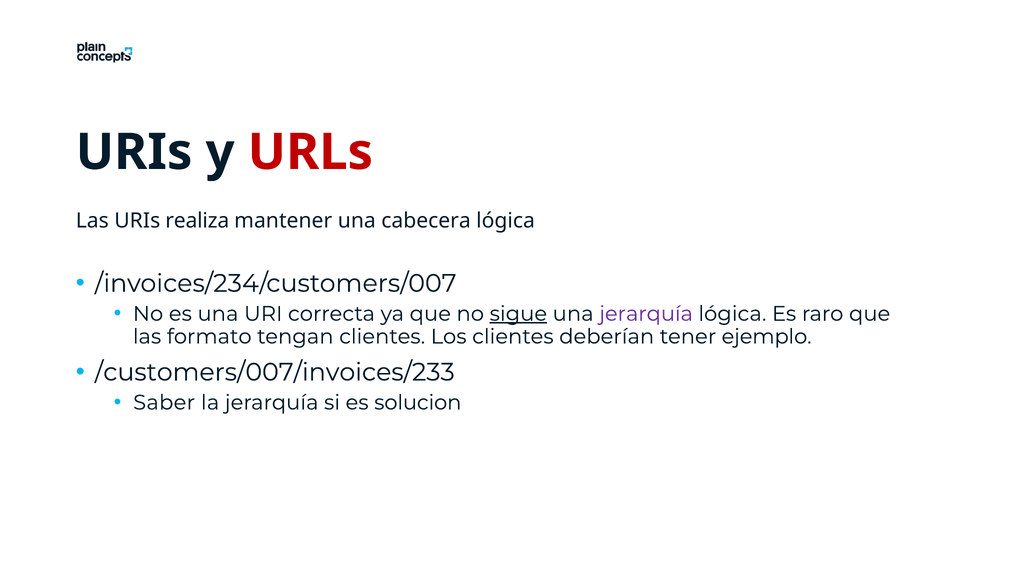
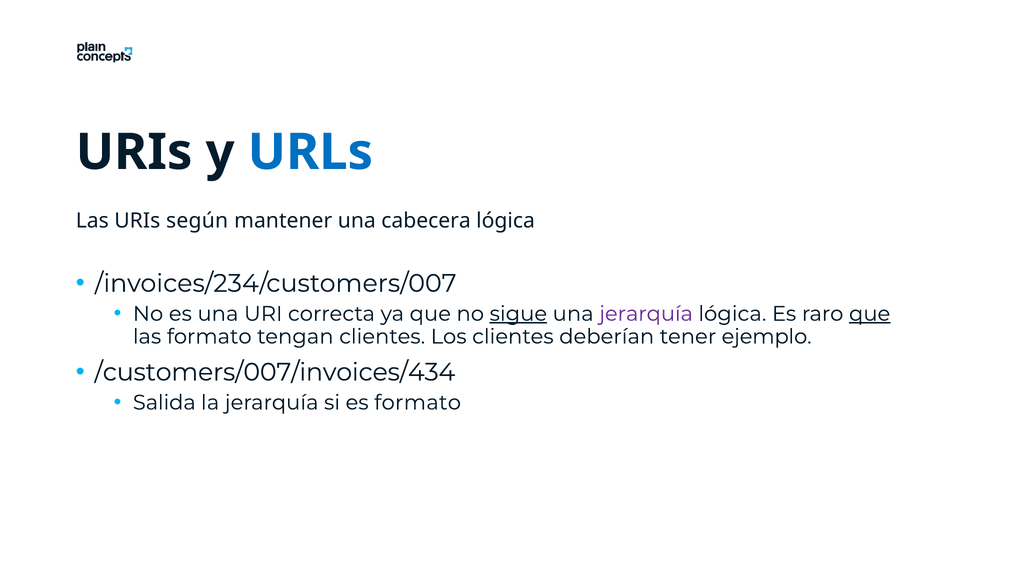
URLs colour: red -> blue (310, 152)
realiza: realiza -> según (197, 221)
que underline: none -> present (870, 314)
/customers/007/invoices/233: /customers/007/invoices/233 -> /customers/007/invoices/434 (275, 372)
Saber: Saber -> Salida (164, 403)
es solucion: solucion -> formato (418, 403)
